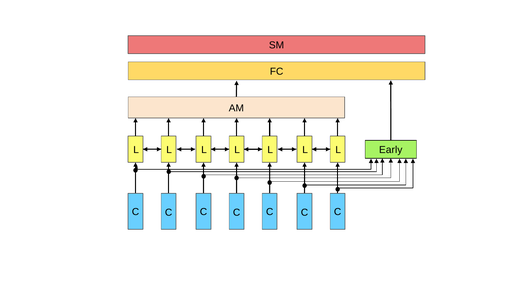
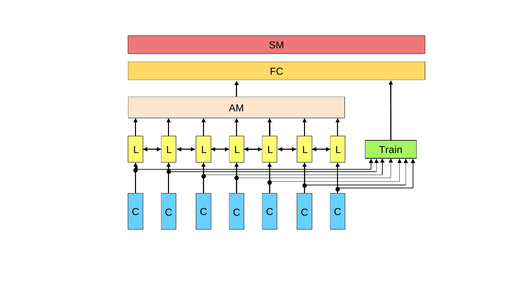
Early: Early -> Train (391, 150)
